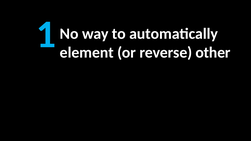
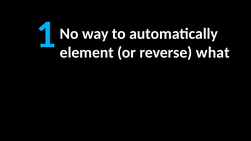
other: other -> what (213, 53)
